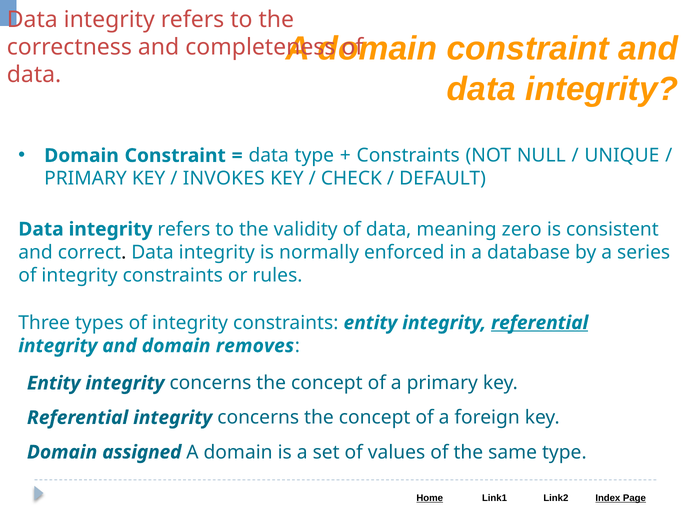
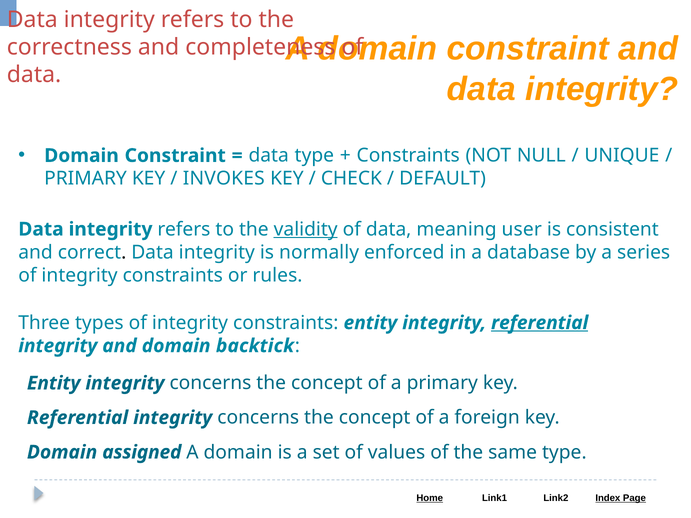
validity underline: none -> present (306, 229)
zero: zero -> user (522, 229)
removes: removes -> backtick (255, 346)
